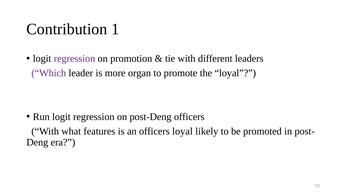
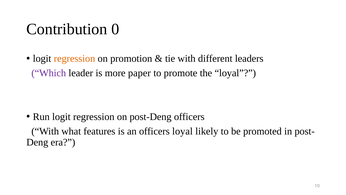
1: 1 -> 0 (115, 29)
regression colour: purple -> orange (74, 58)
organ: organ -> paper (139, 73)
